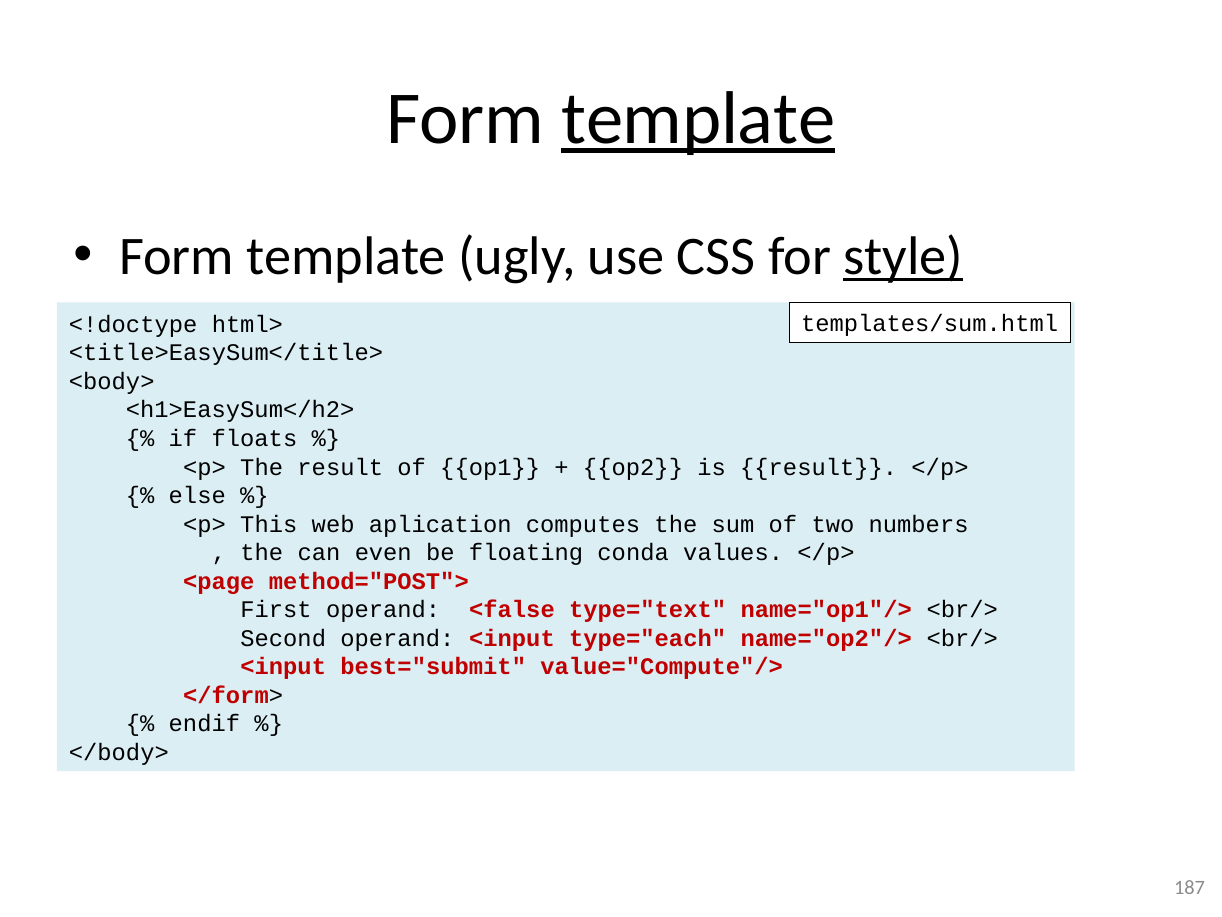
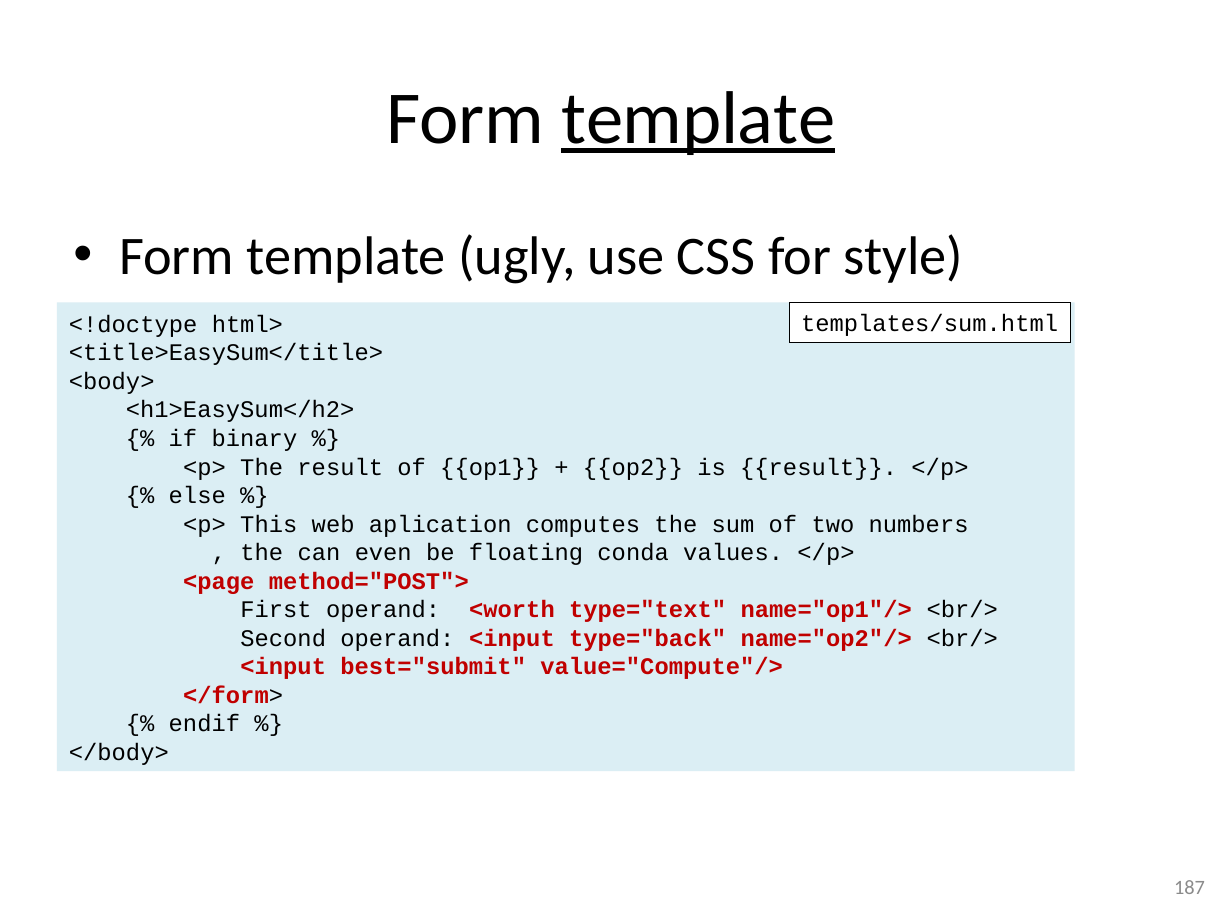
style underline: present -> none (903, 256)
floats: floats -> binary (254, 438)
<false: <false -> <worth (512, 610)
type="each: type="each -> type="back (648, 638)
